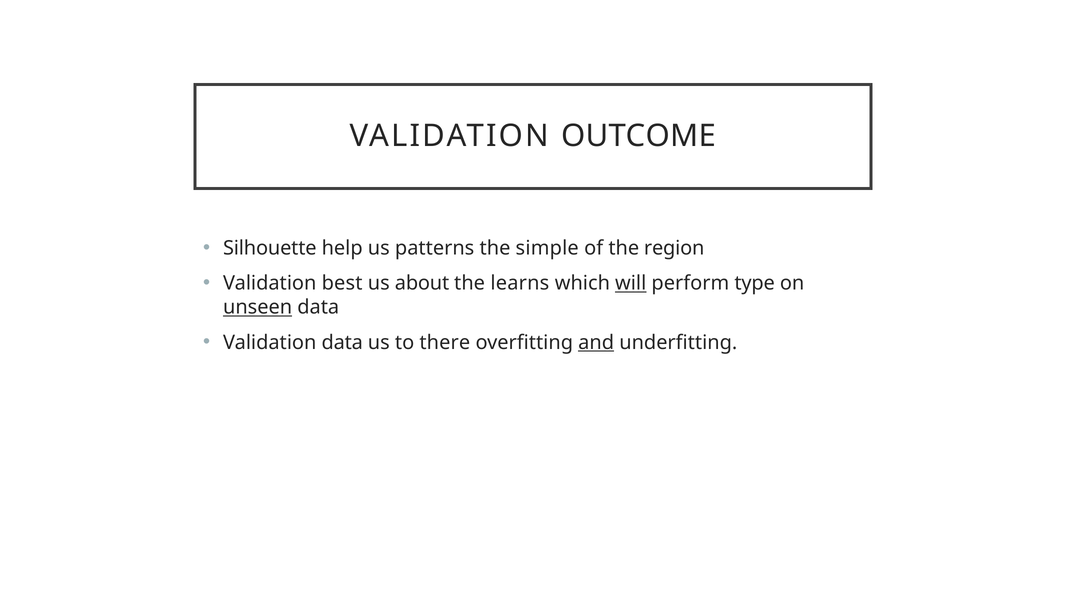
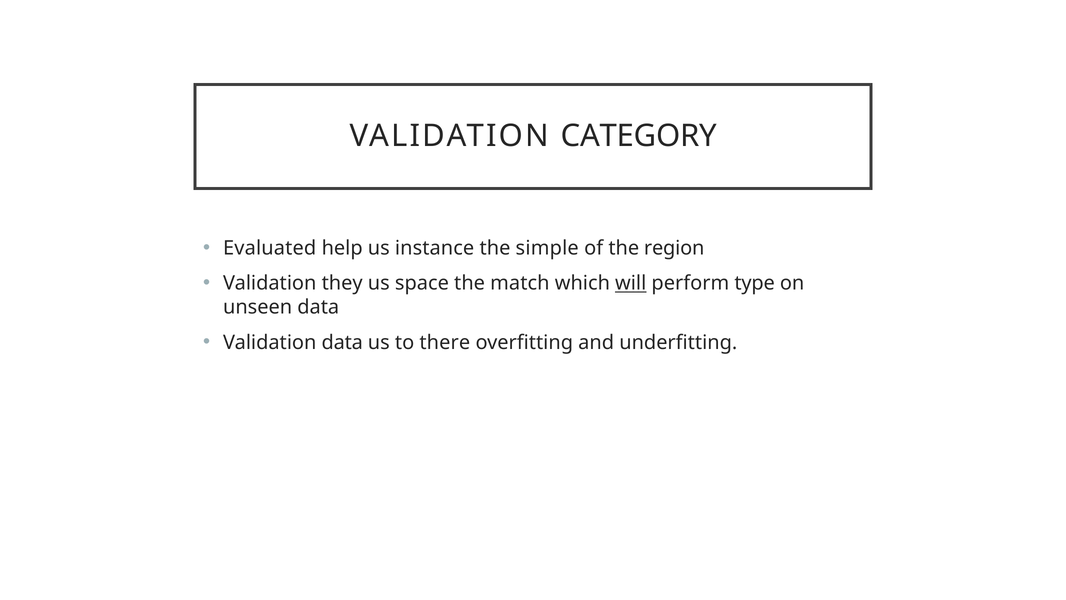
OUTCOME: OUTCOME -> CATEGORY (639, 136)
Silhouette: Silhouette -> Evaluated (270, 248)
patterns: patterns -> instance (435, 248)
best: best -> they (342, 283)
about: about -> space (422, 283)
learns: learns -> match (520, 283)
unseen underline: present -> none (258, 307)
and underline: present -> none (596, 342)
